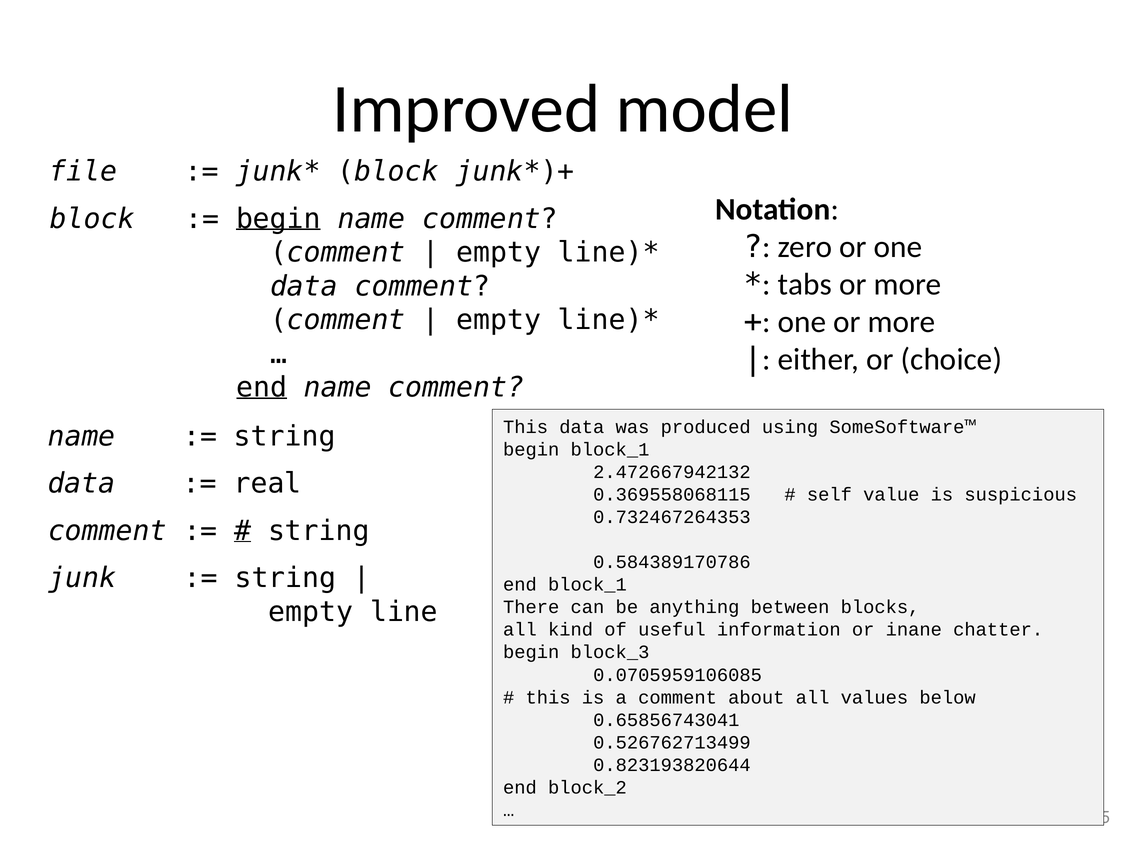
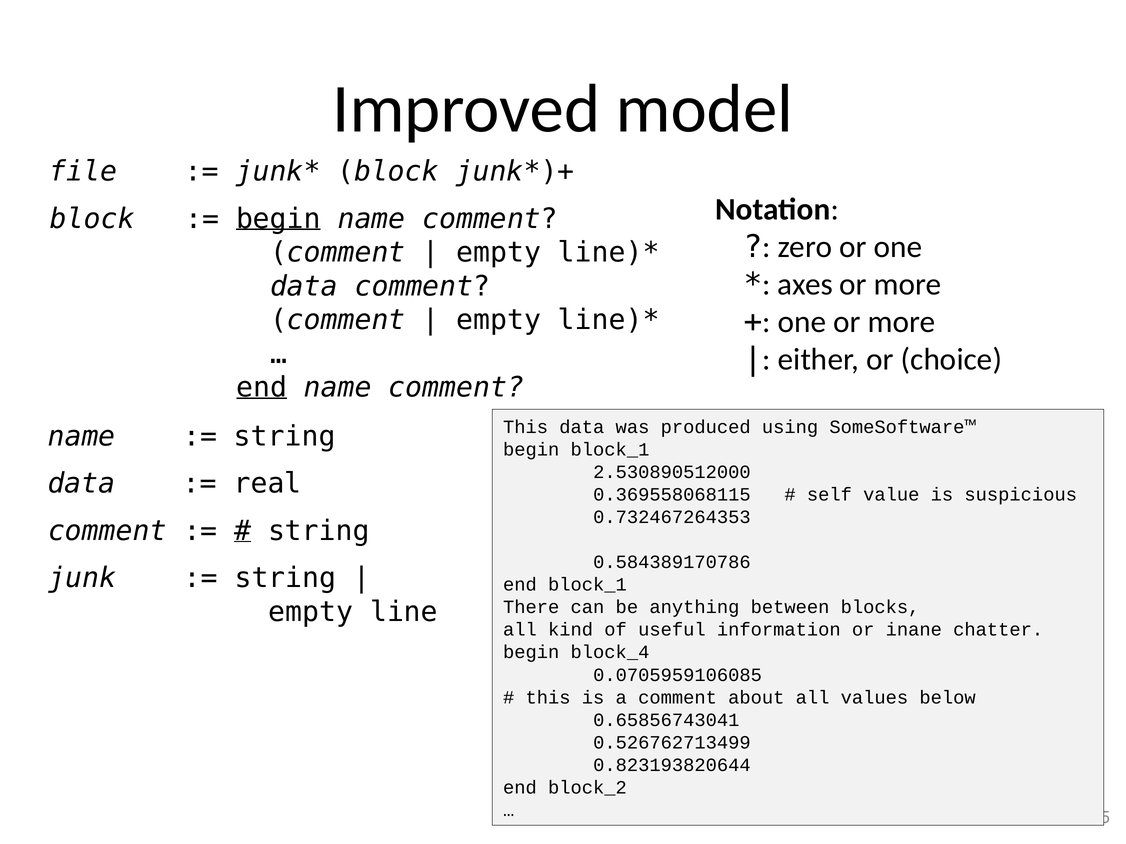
tabs: tabs -> axes (805, 284)
2.472667942132: 2.472667942132 -> 2.530890512000 (672, 473)
block_3: block_3 -> block_4 (610, 653)
